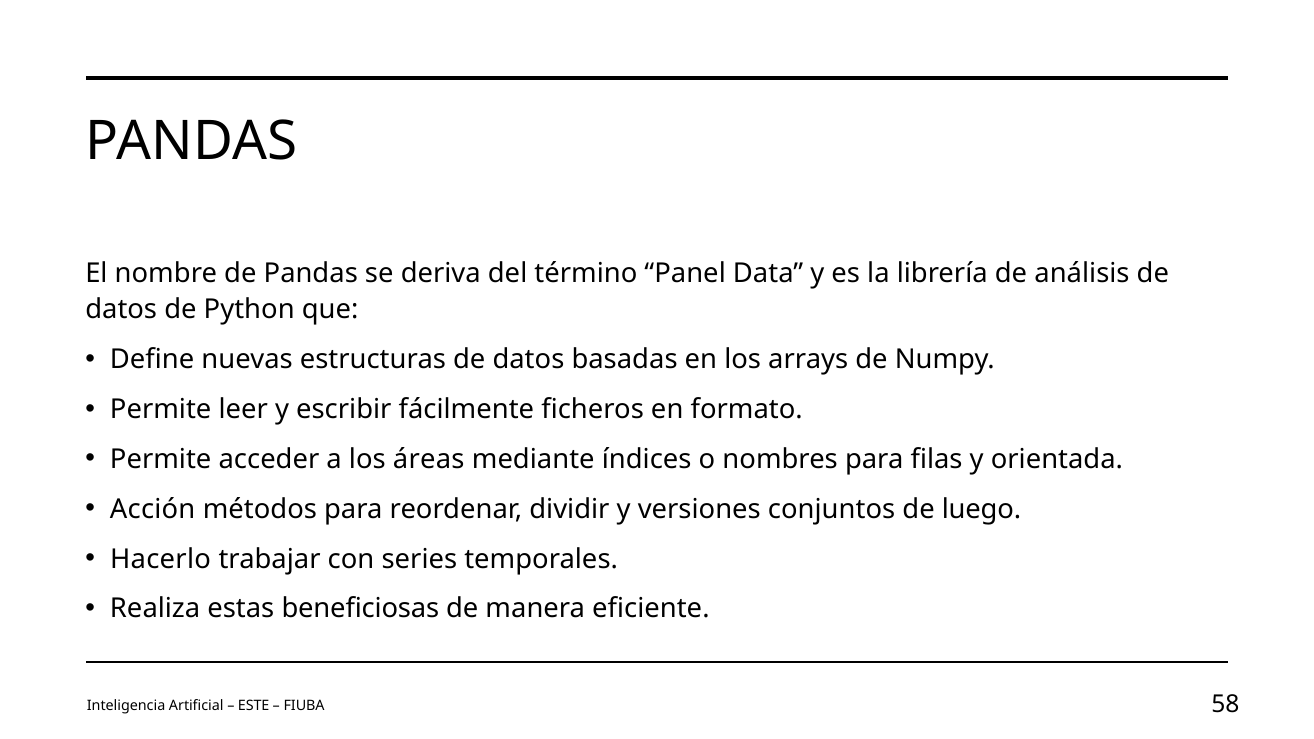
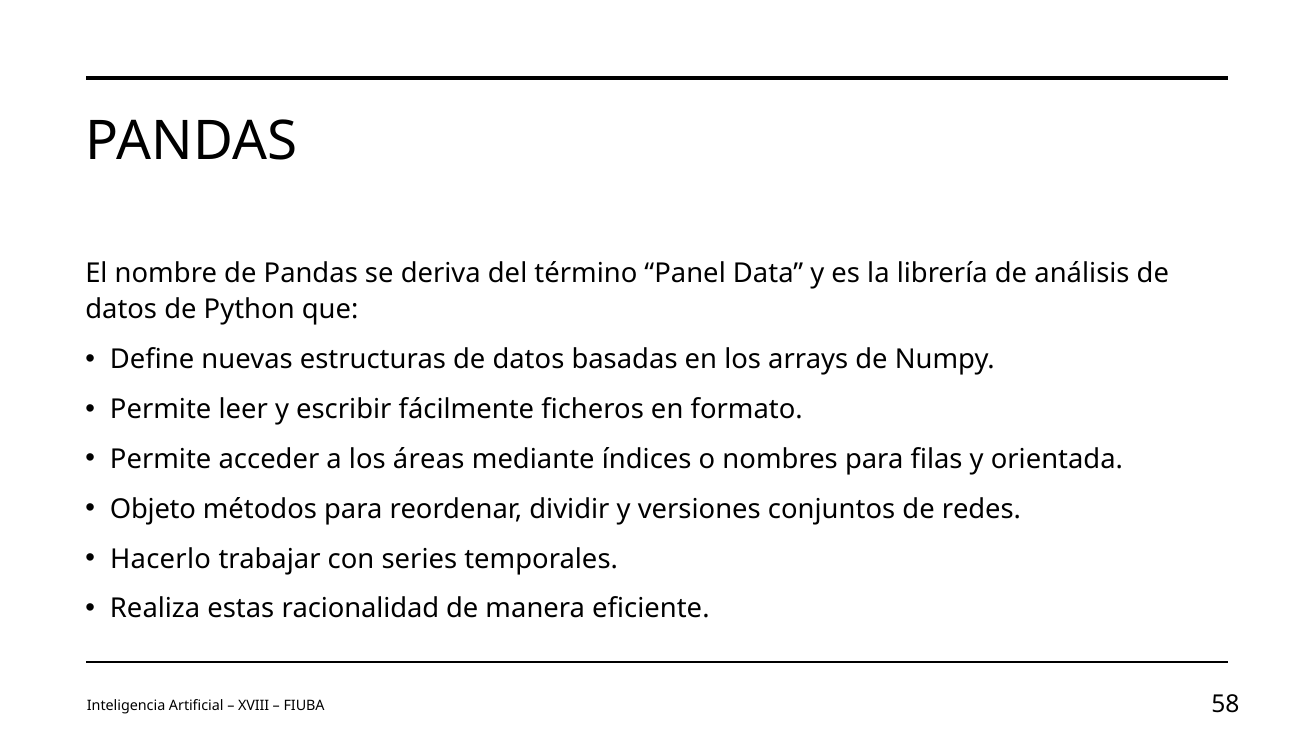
Acción: Acción -> Objeto (153, 509)
luego: luego -> redes (981, 509)
beneficiosas: beneficiosas -> racionalidad (360, 609)
ESTE: ESTE -> XVIII (254, 706)
